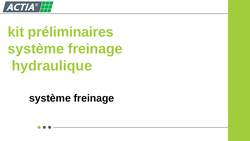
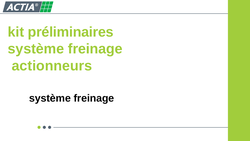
hydraulique: hydraulique -> actionneurs (52, 66)
